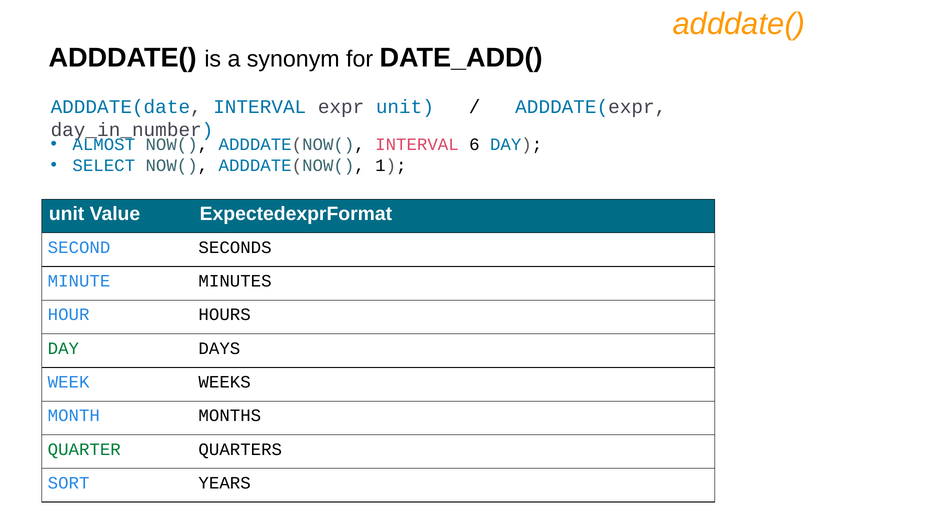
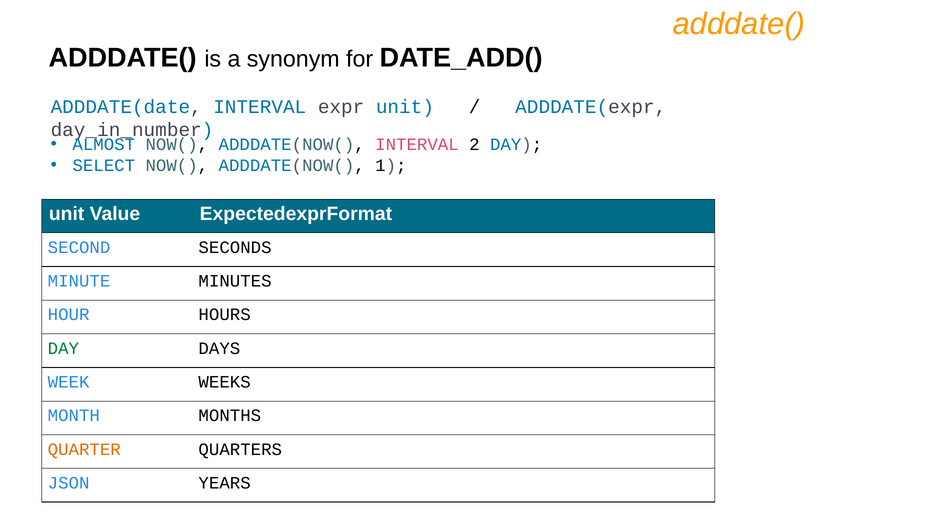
6: 6 -> 2 (474, 144)
QUARTER colour: green -> orange (84, 449)
SORT: SORT -> JSON (69, 483)
